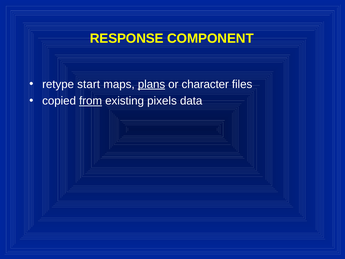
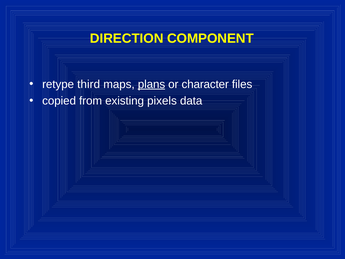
RESPONSE: RESPONSE -> DIRECTION (127, 38)
start: start -> third (89, 84)
from underline: present -> none (91, 101)
